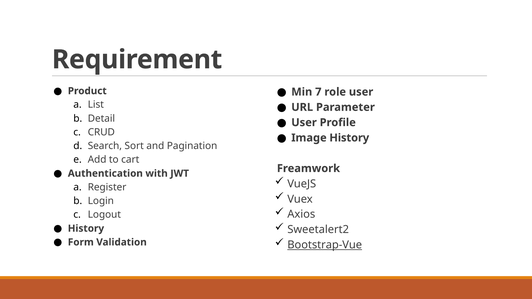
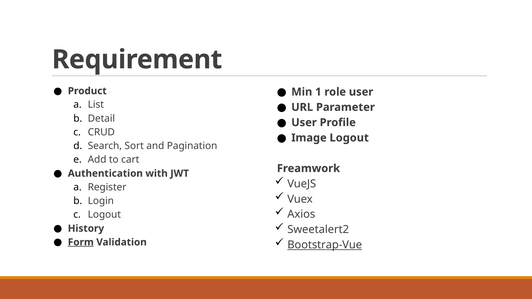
7: 7 -> 1 (318, 92)
Image History: History -> Logout (349, 138)
Form underline: none -> present (81, 242)
